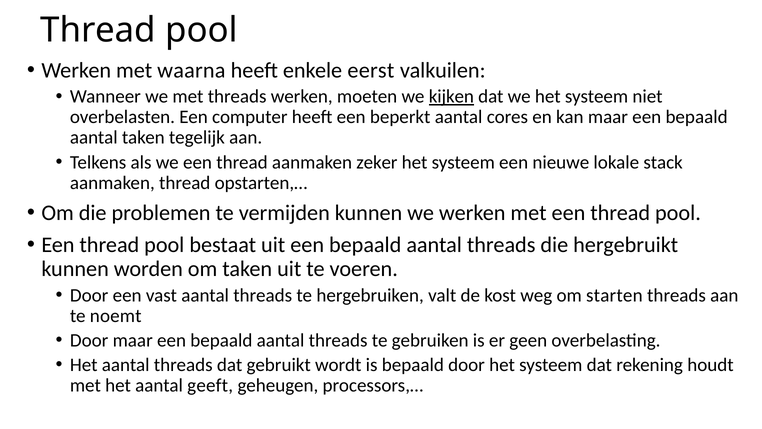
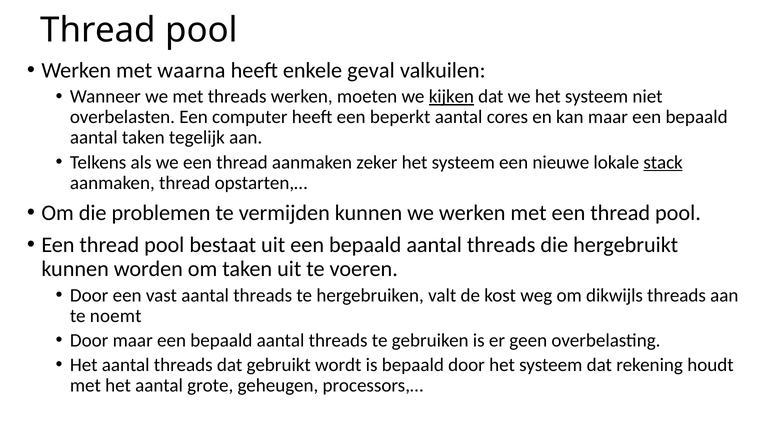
eerst: eerst -> geval (371, 70)
stack underline: none -> present (663, 162)
starten: starten -> dikwijls (615, 295)
geeft: geeft -> grote (210, 385)
